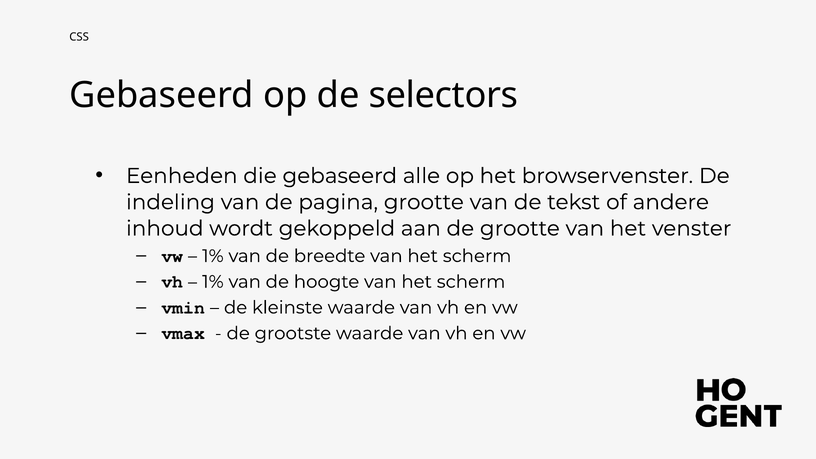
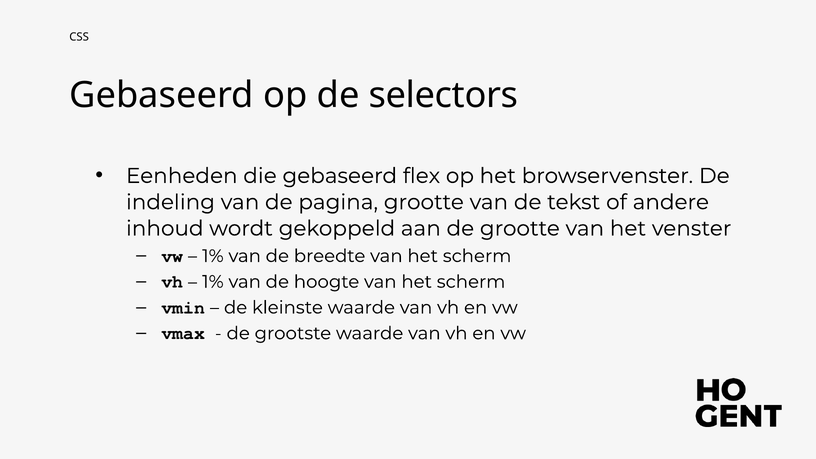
alle: alle -> flex (421, 176)
